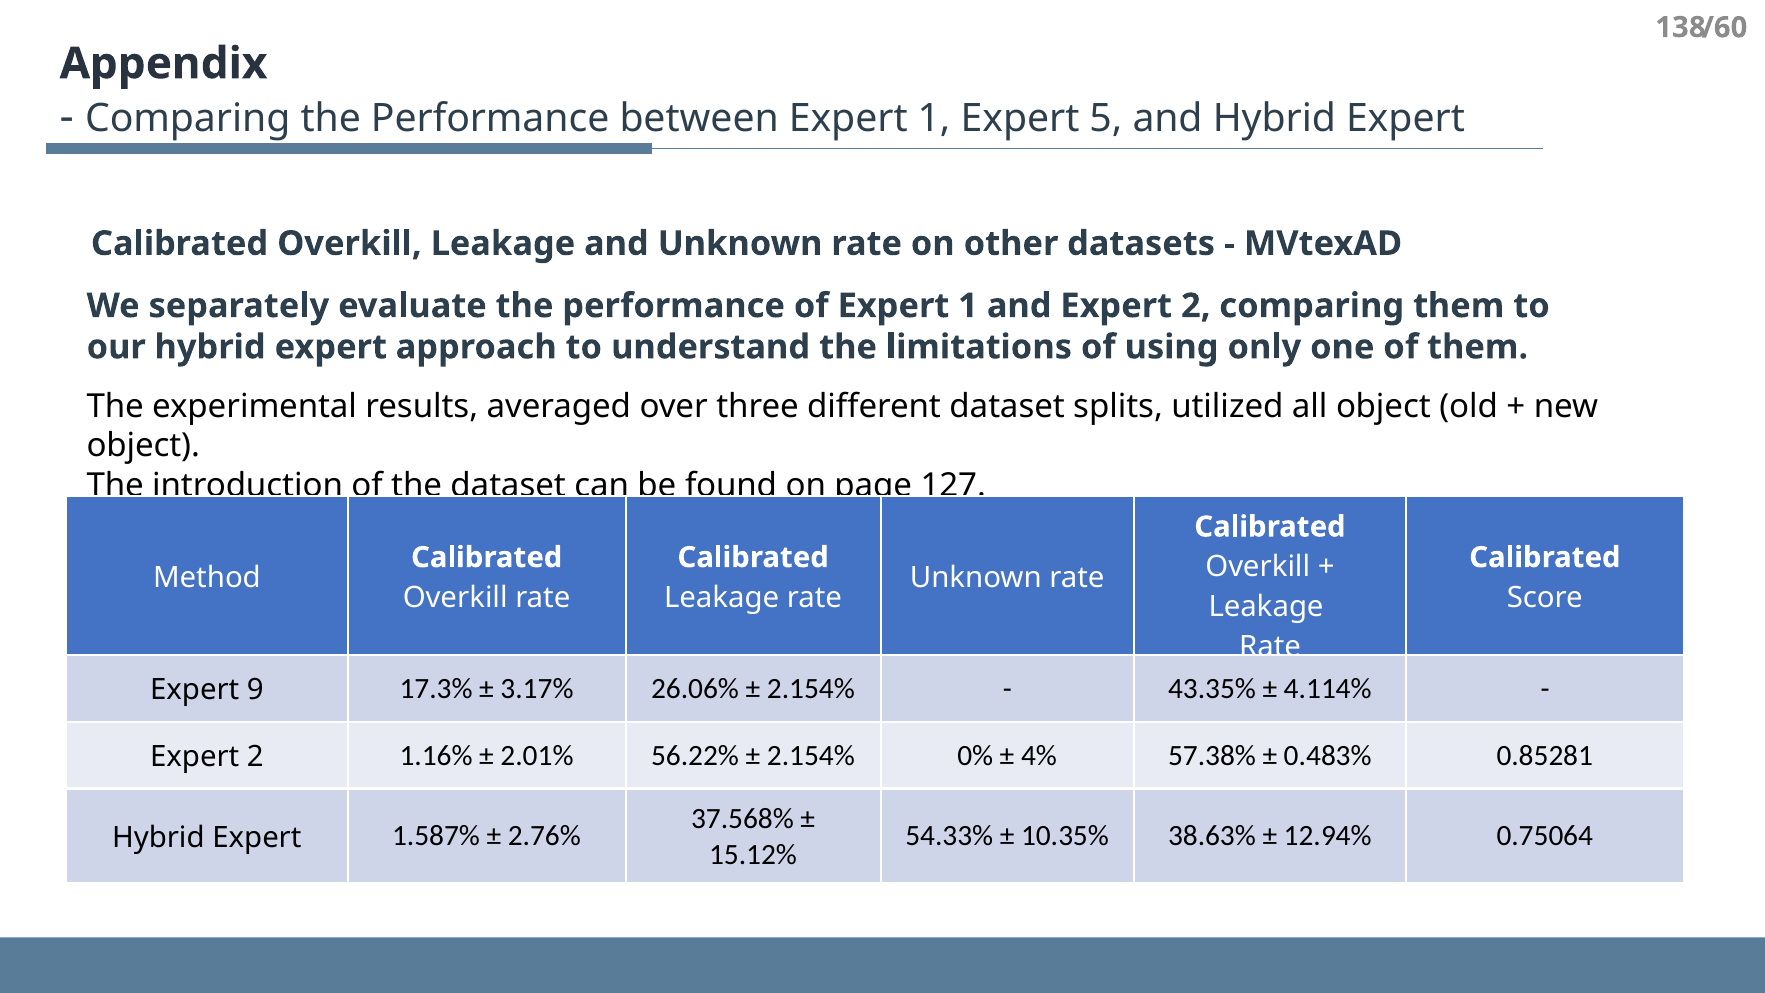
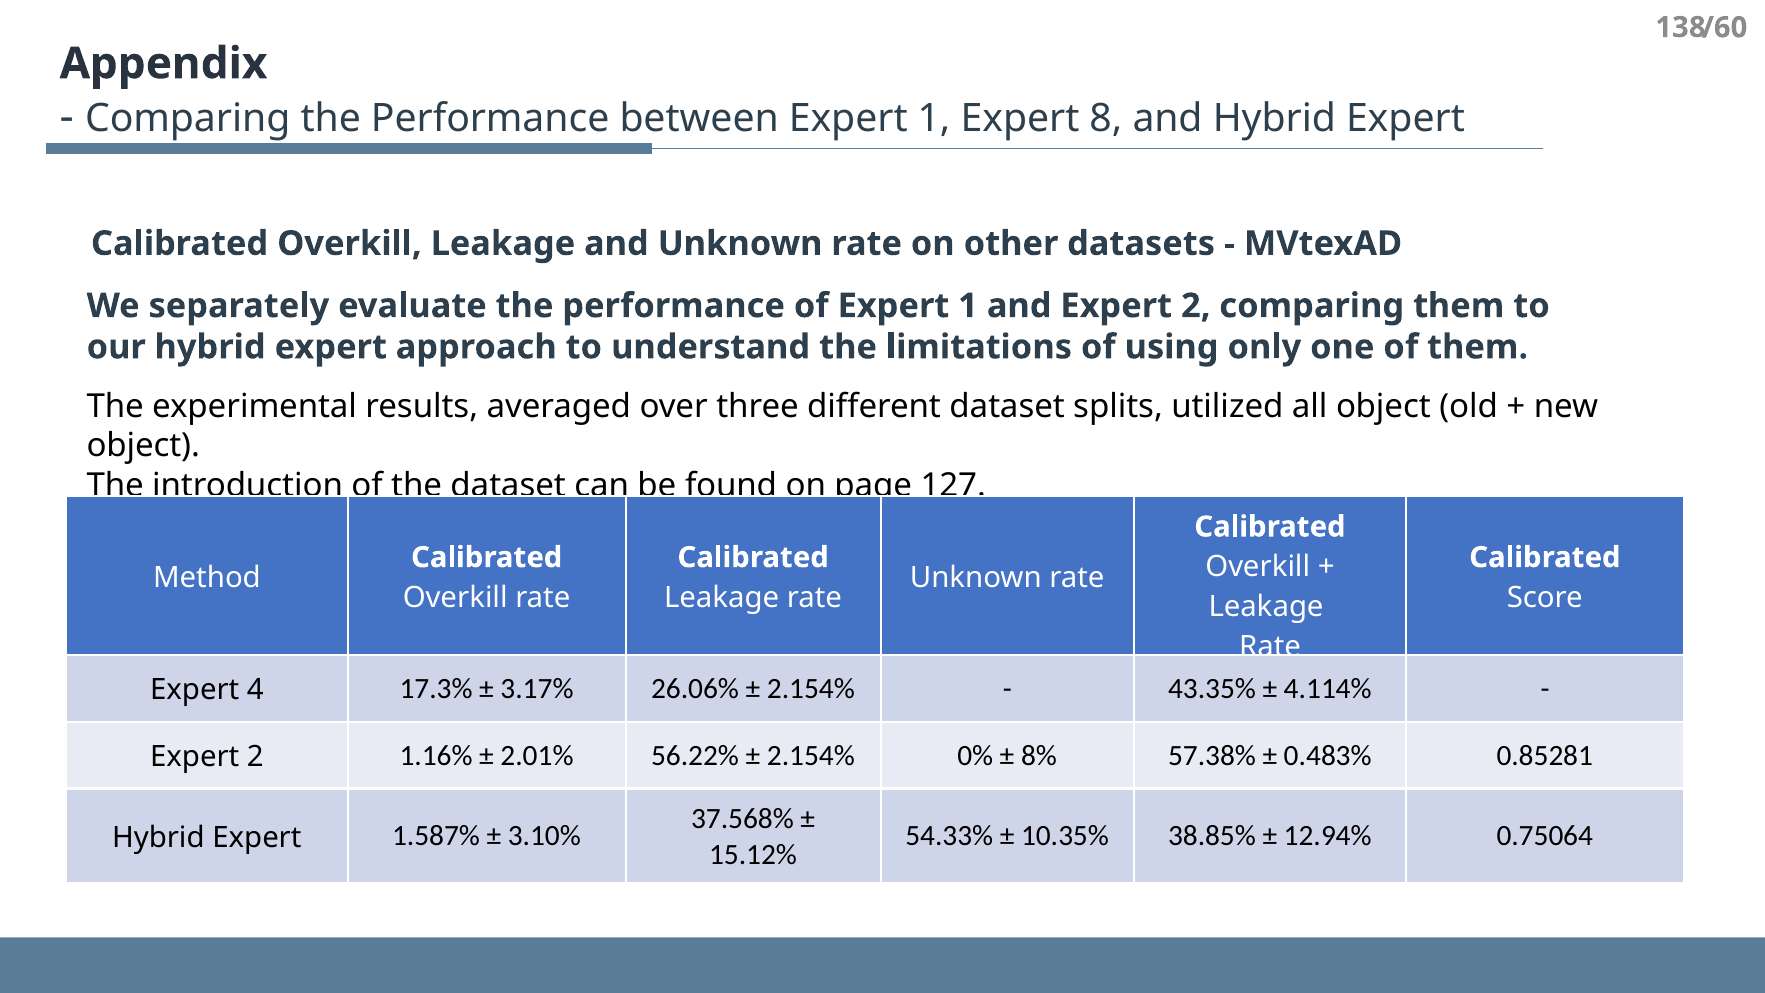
5: 5 -> 8 (1106, 118)
9: 9 -> 4 (255, 690)
4%: 4% -> 8% (1039, 755)
38.63%: 38.63% -> 38.85% (1212, 836)
2.76%: 2.76% -> 3.10% (544, 836)
